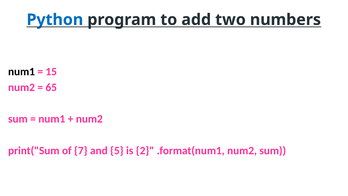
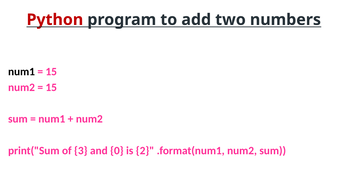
Python colour: blue -> red (55, 20)
65: 65 -> 15 (51, 87)
7: 7 -> 3 (81, 150)
5: 5 -> 0 (117, 150)
